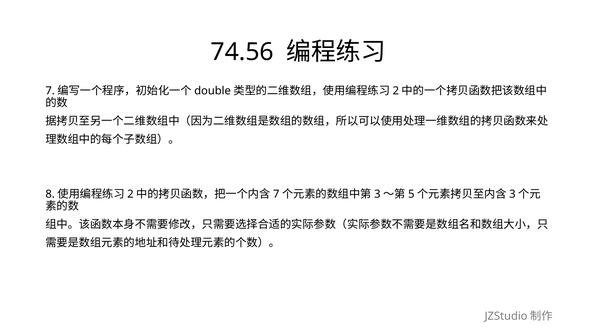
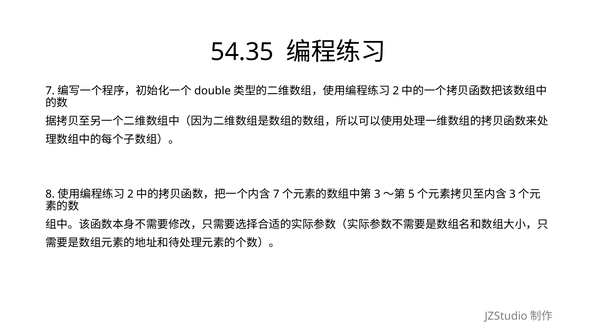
74.56: 74.56 -> 54.35 (242, 52)
